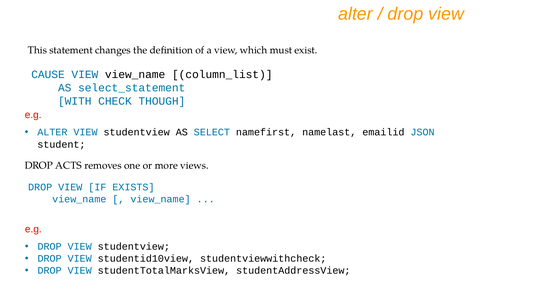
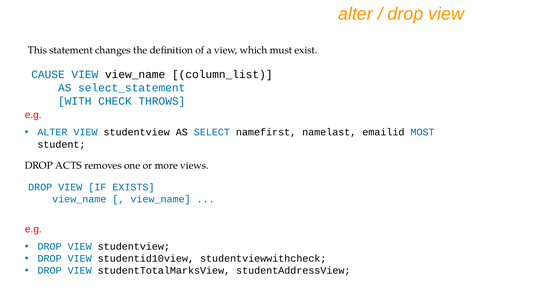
THOUGH: THOUGH -> THROWS (162, 101)
JSON: JSON -> MOST (423, 132)
